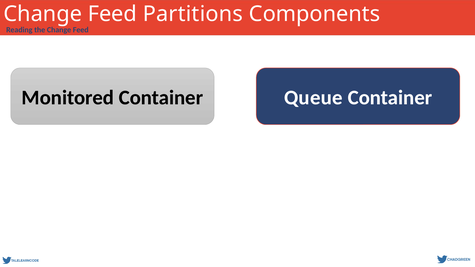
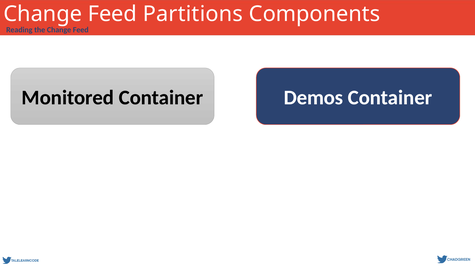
Queue: Queue -> Demos (313, 98)
